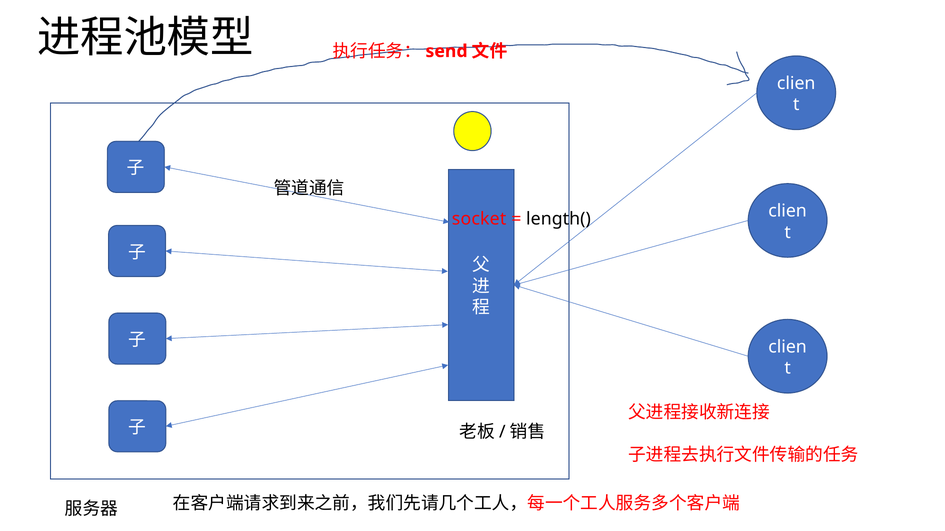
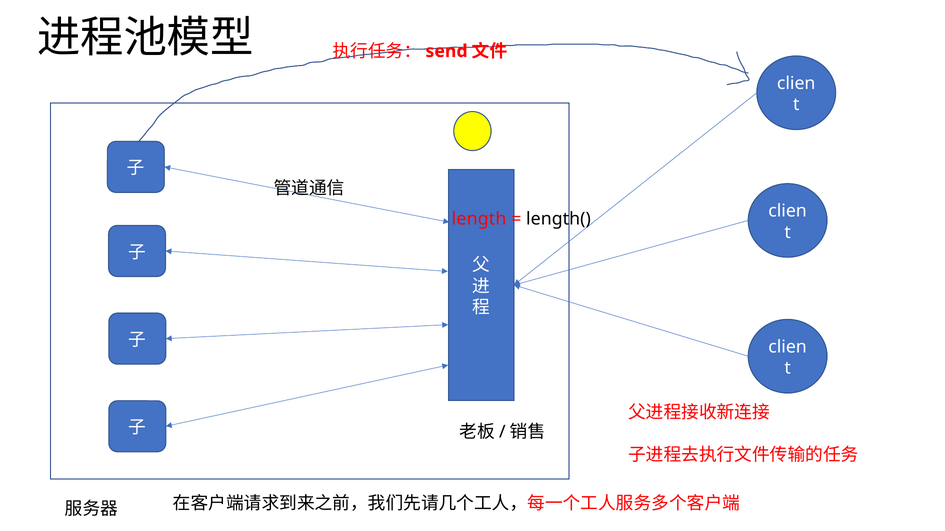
socket: socket -> length (479, 219)
